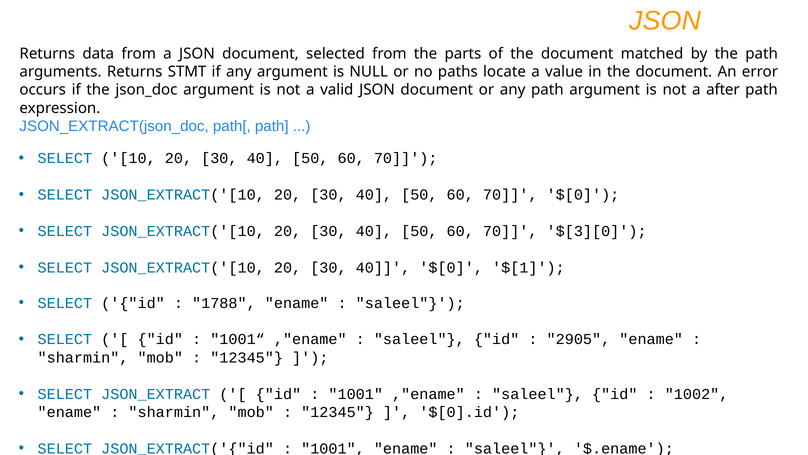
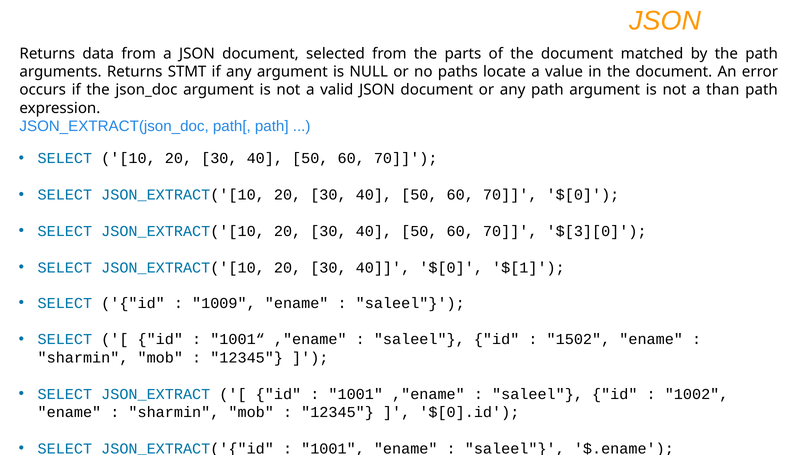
after: after -> than (723, 90)
1788: 1788 -> 1009 (224, 303)
2905: 2905 -> 1502 (578, 339)
